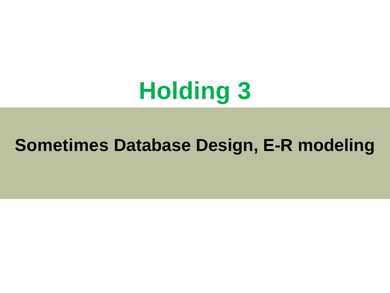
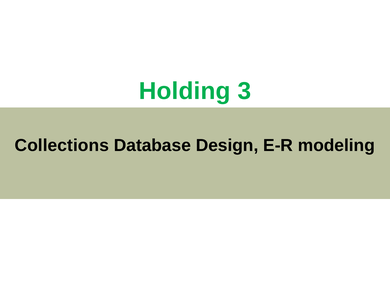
Sometimes: Sometimes -> Collections (62, 145)
